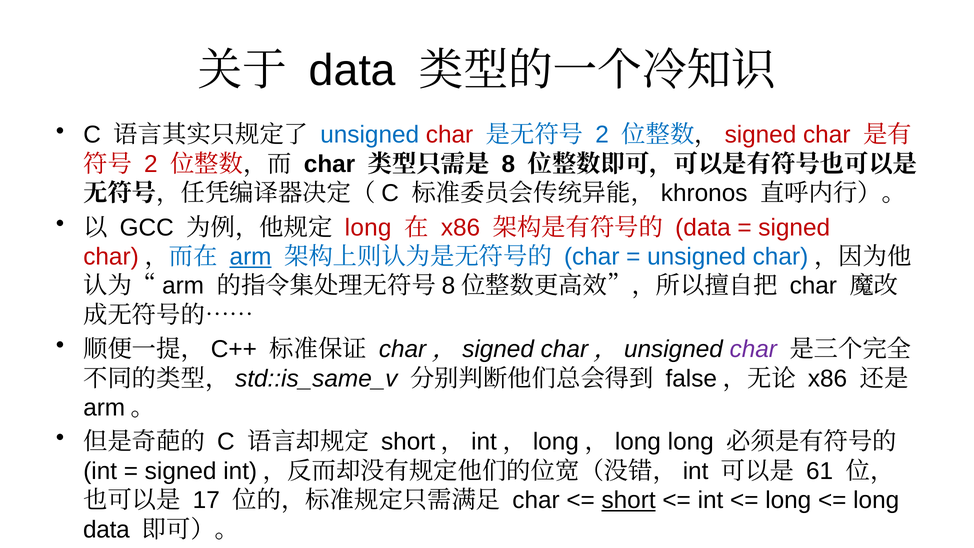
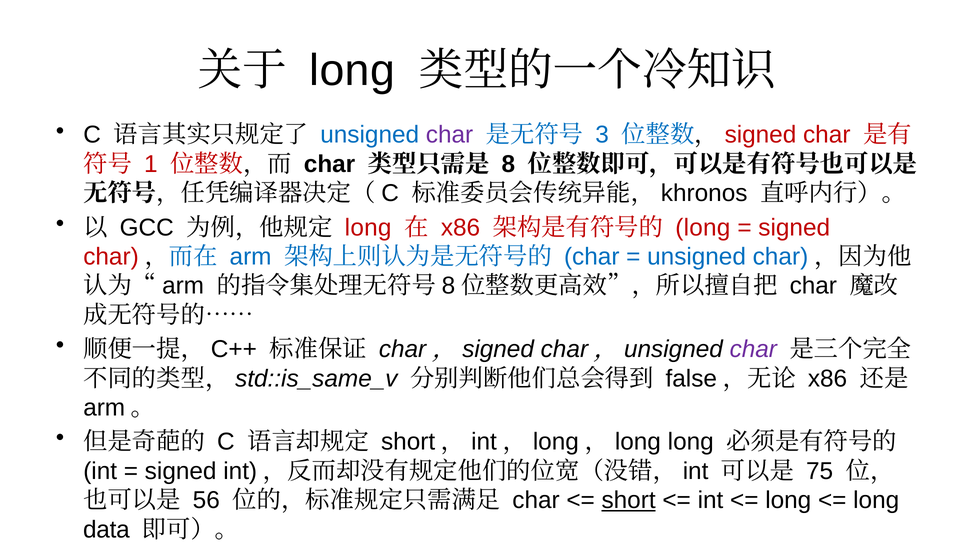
data: data -> long (352, 71)
char colour: red -> purple (450, 135)
2: 2 -> 3 (602, 135)
2: 2 -> 1 (151, 164)
data: data -> long (703, 227)
arm underline: present -> none (251, 257)
61: 61 -> 75 (820, 471)
17: 17 -> 56 (206, 500)
